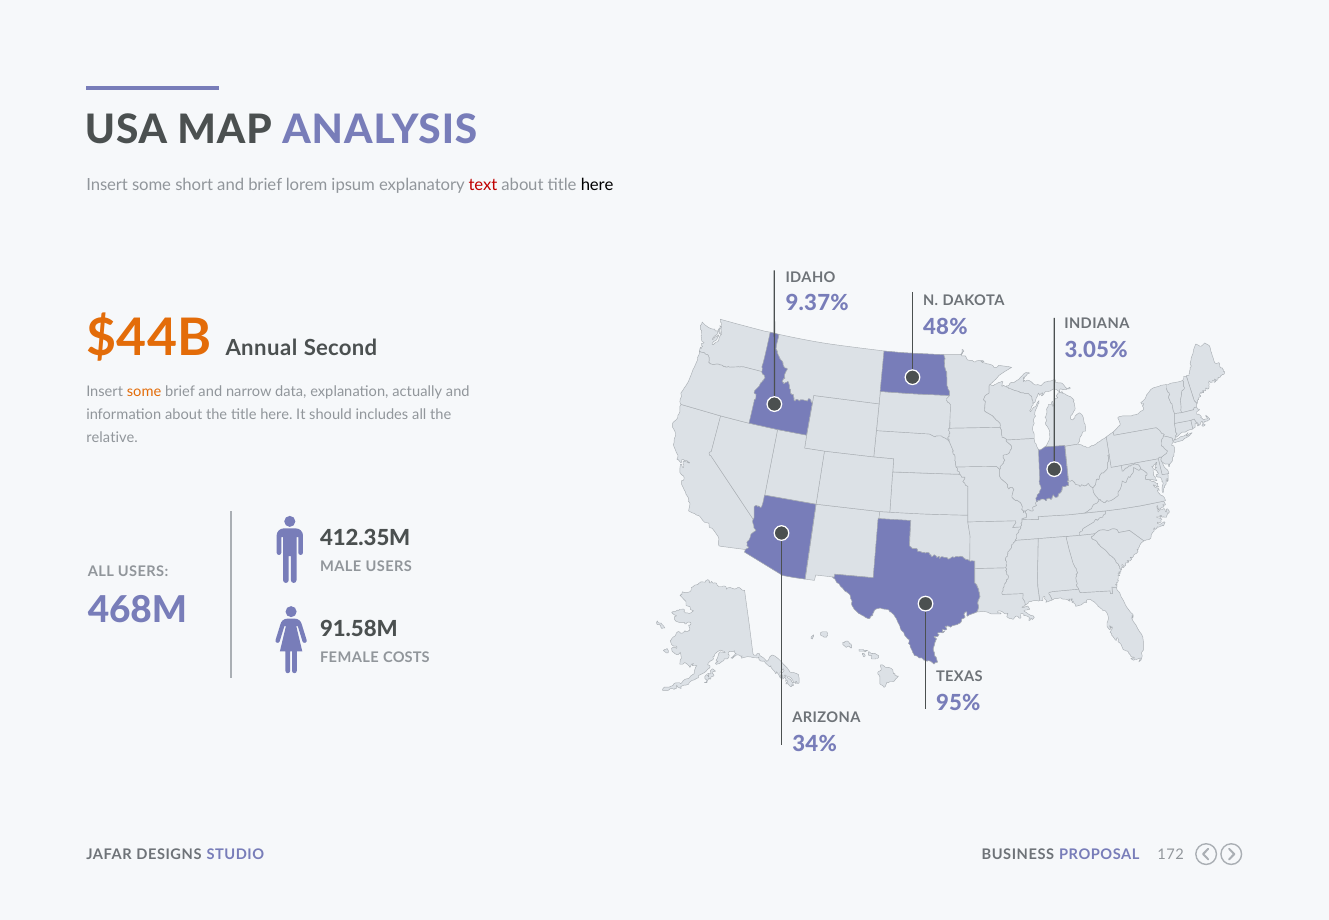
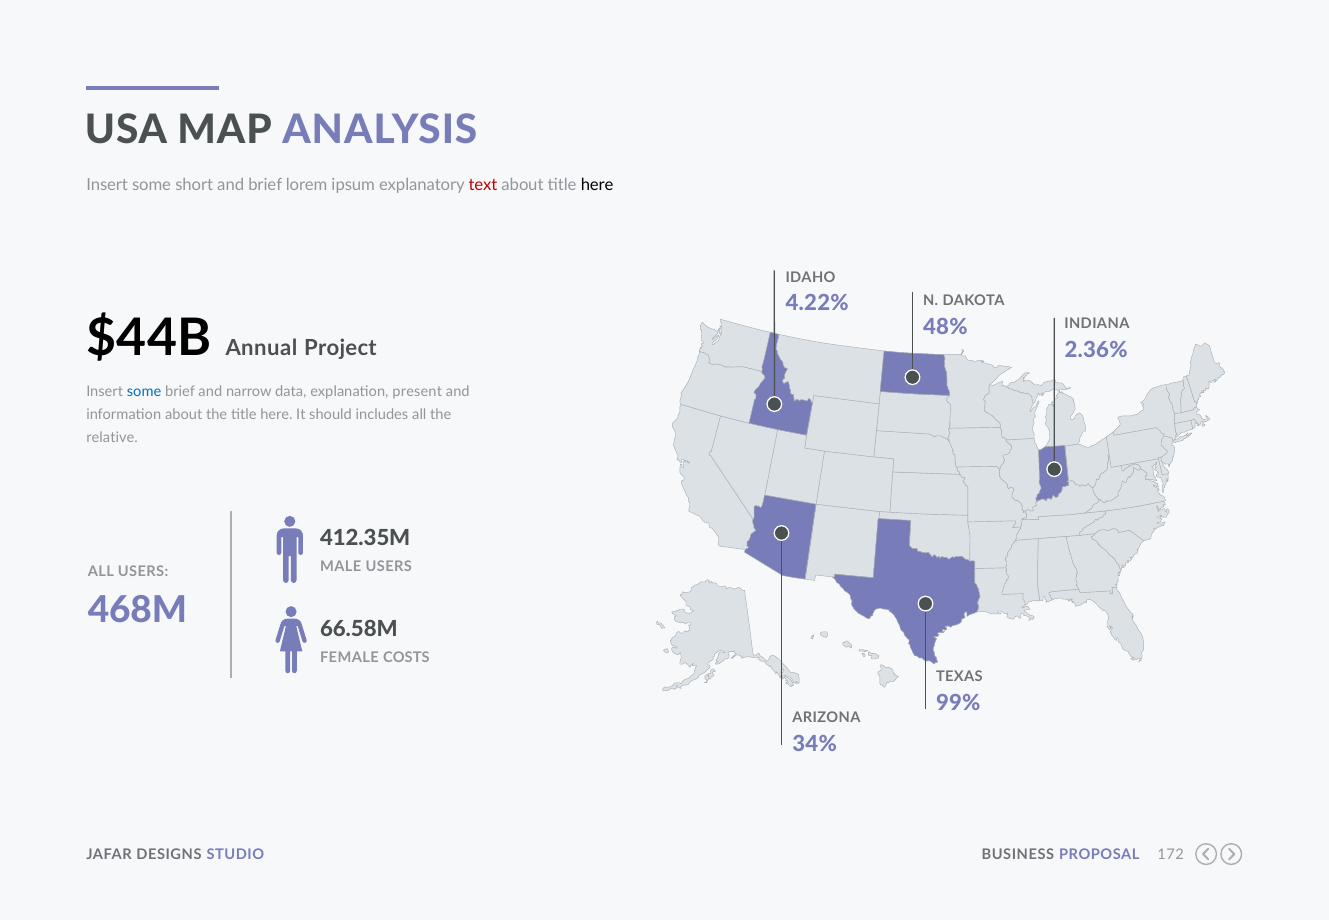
9.37%: 9.37% -> 4.22% (817, 303)
$44B colour: orange -> black (149, 339)
Second: Second -> Project (340, 349)
3.05%: 3.05% -> 2.36% (1096, 350)
some colour: orange -> blue (144, 392)
actually: actually -> present (417, 392)
91.58M: 91.58M -> 66.58M (359, 629)
95%: 95% -> 99% (958, 703)
